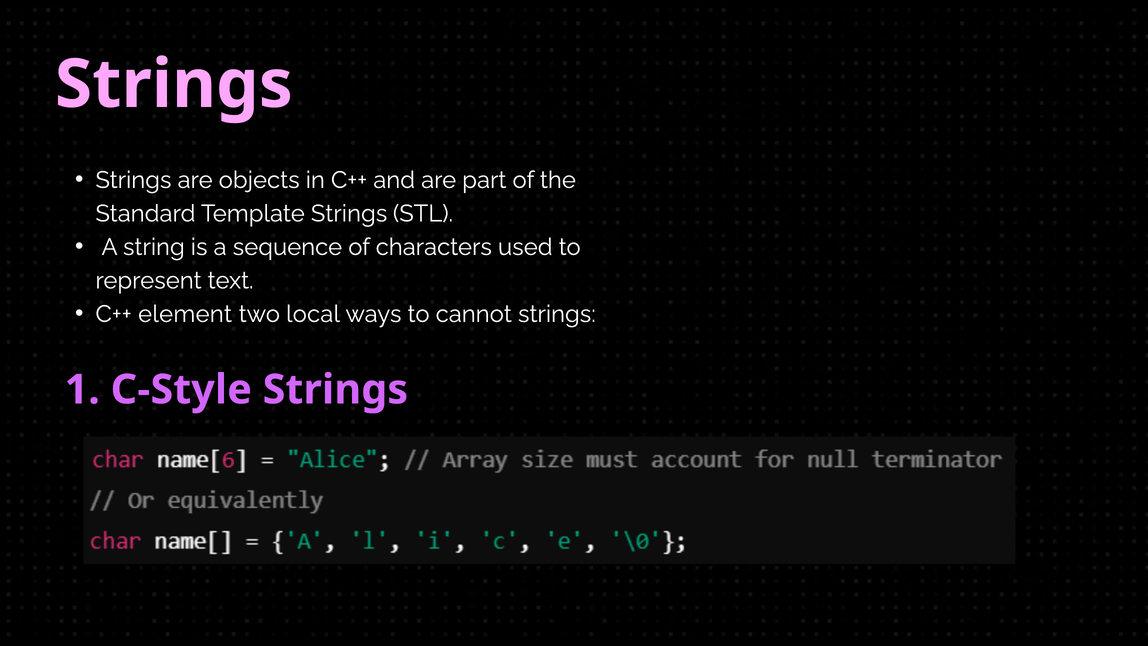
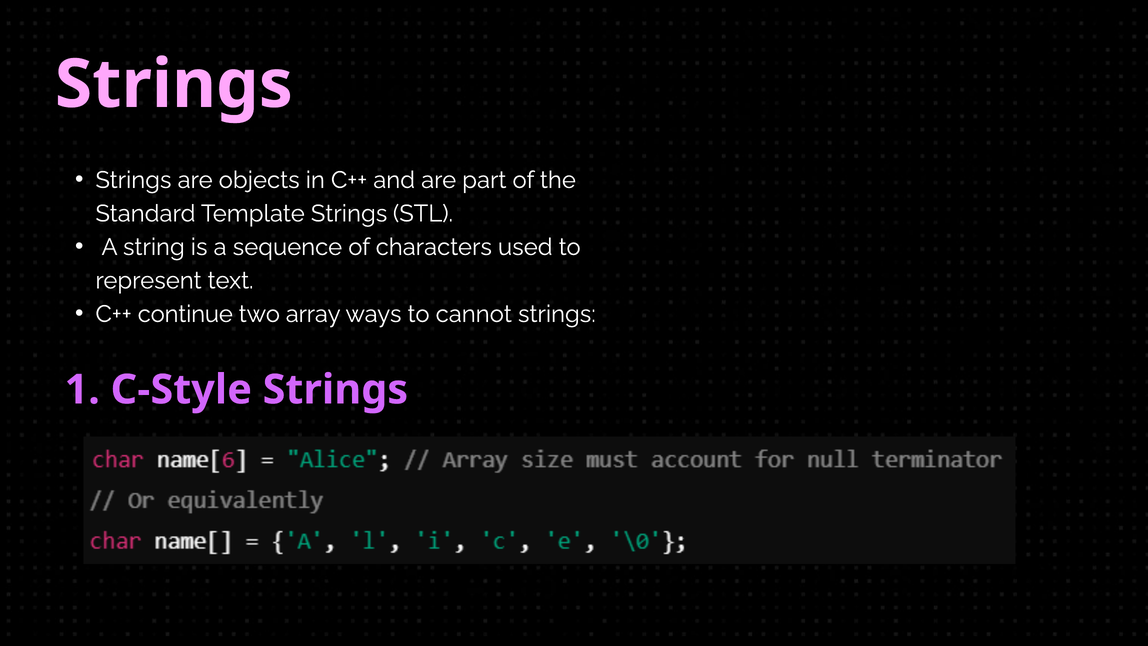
element: element -> continue (185, 314)
local: local -> array (313, 314)
